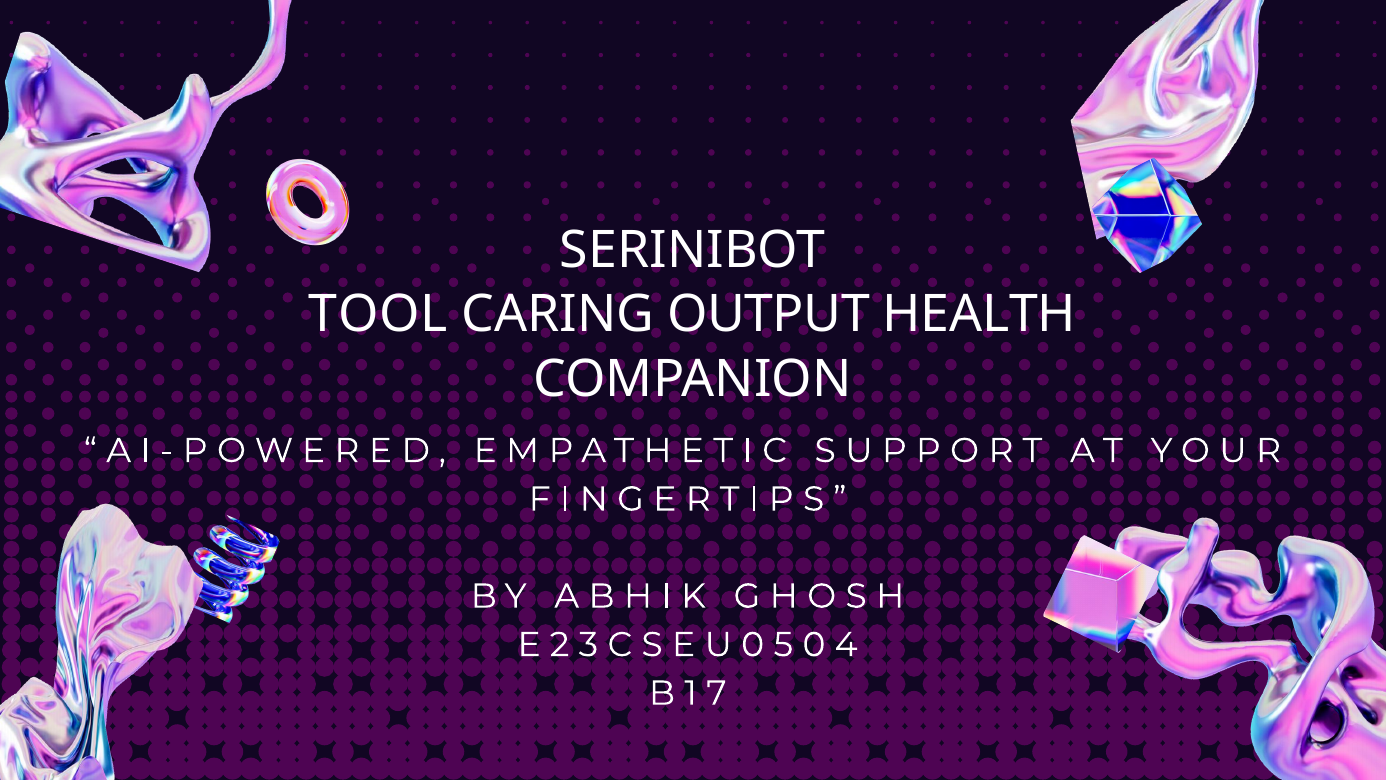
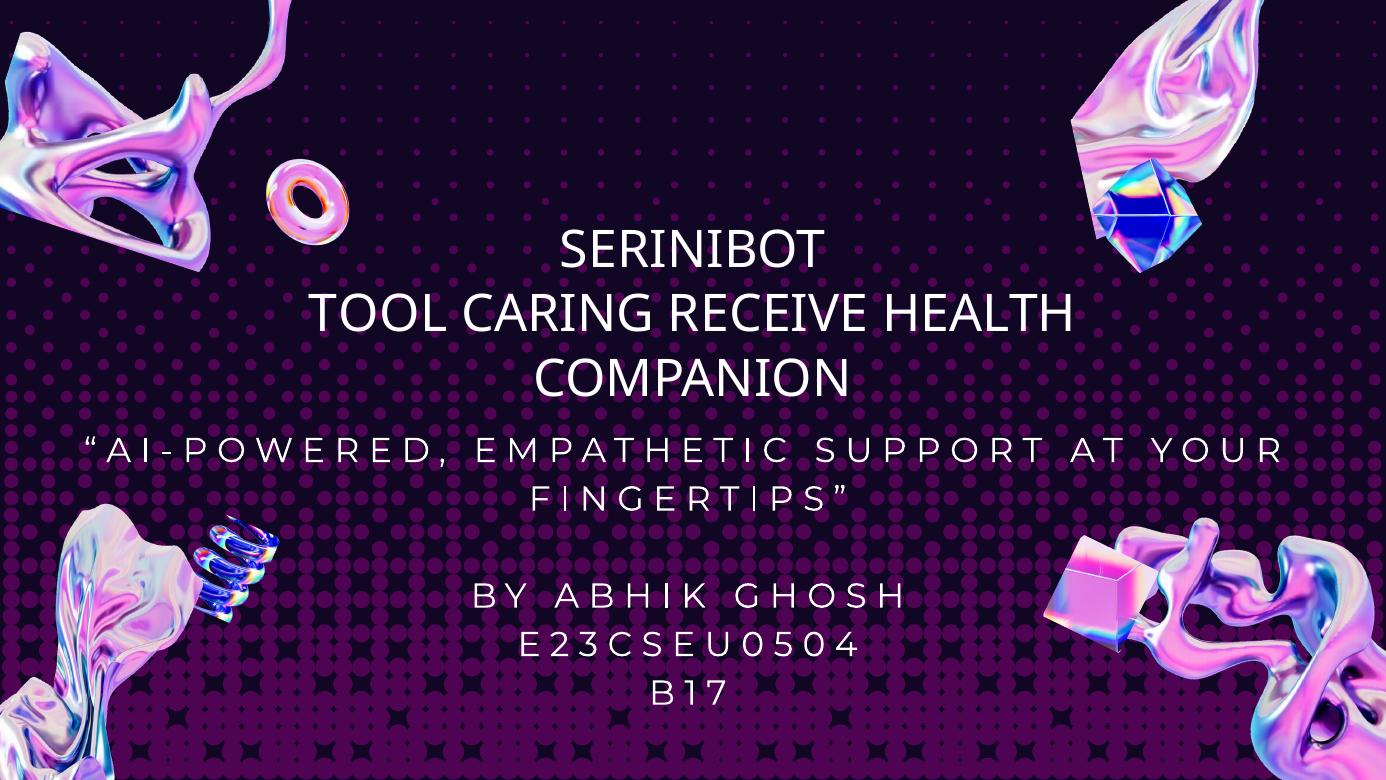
OUTPUT: OUTPUT -> RECEIVE (768, 315)
